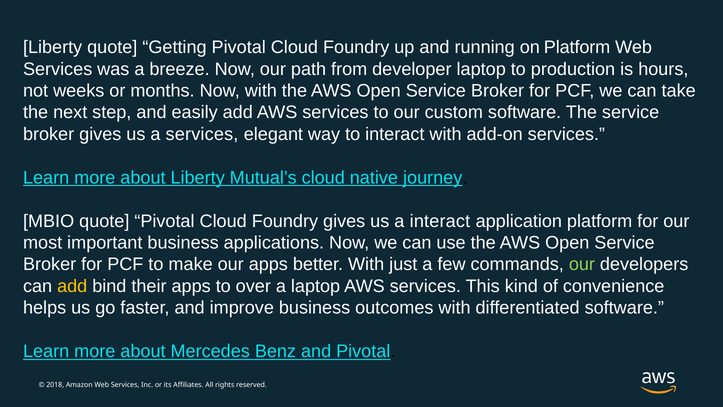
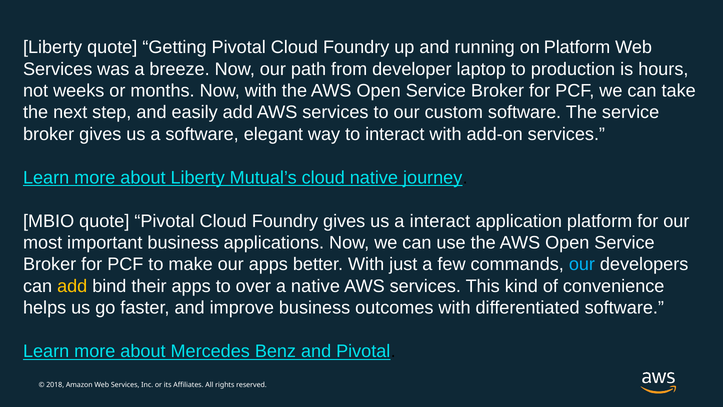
a services: services -> software (202, 134)
our colour: light green -> light blue (582, 264)
a laptop: laptop -> native (315, 286)
